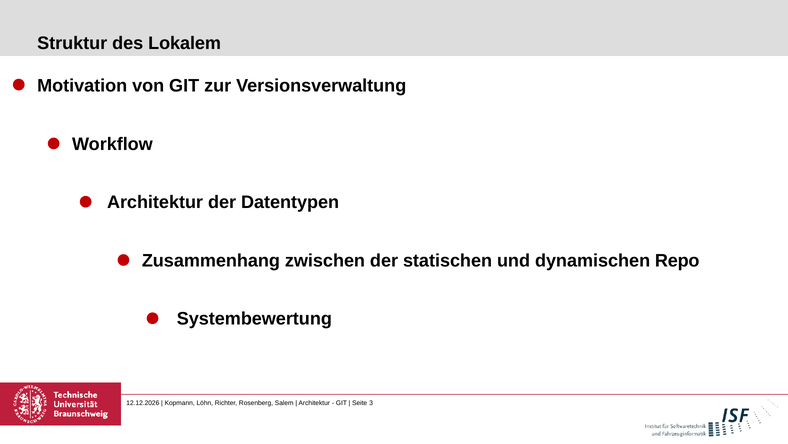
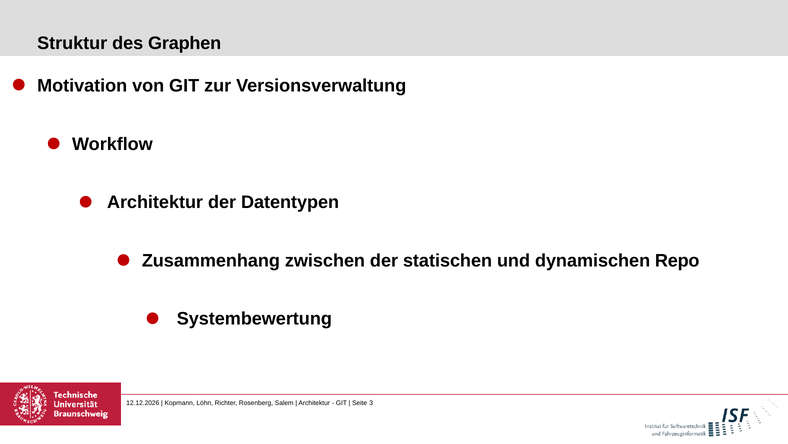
Lokalem: Lokalem -> Graphen (185, 43)
